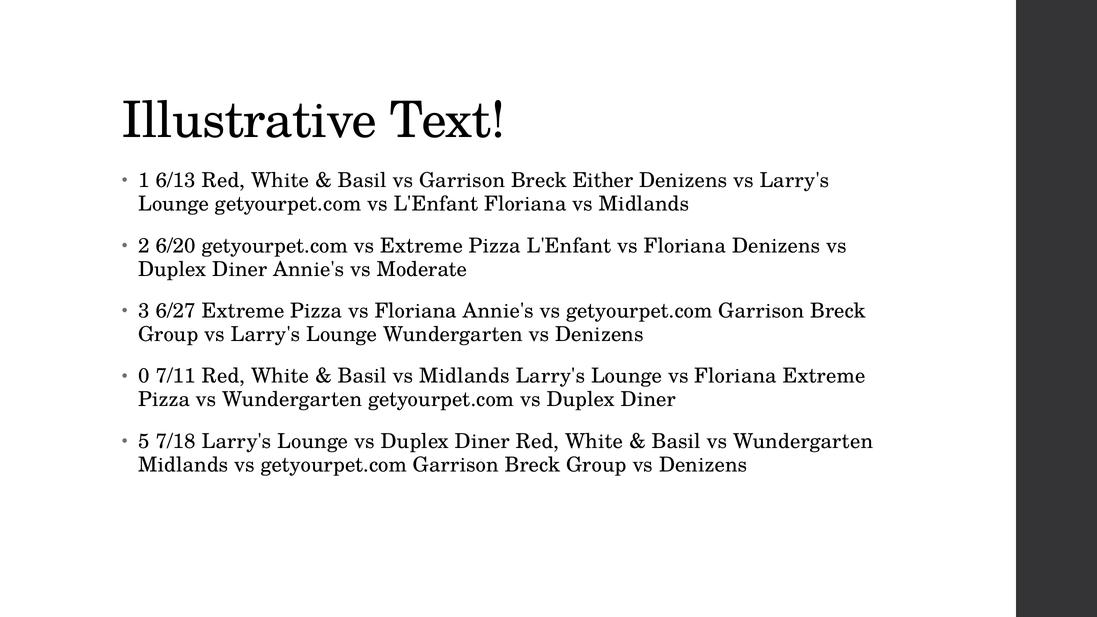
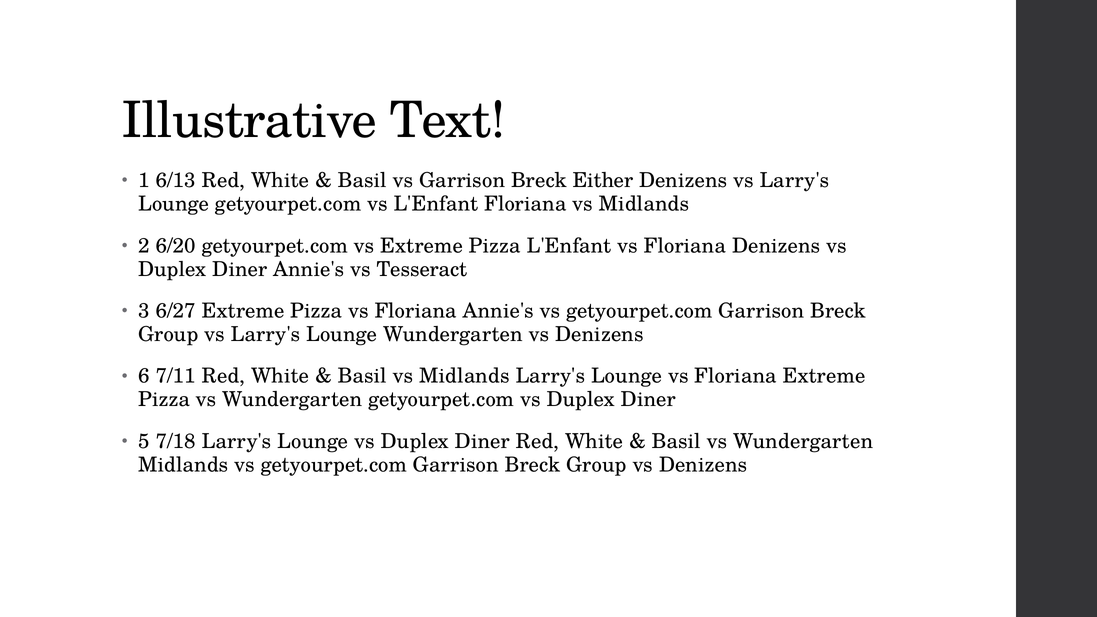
Moderate: Moderate -> Tesseract (422, 269)
0: 0 -> 6 (144, 376)
